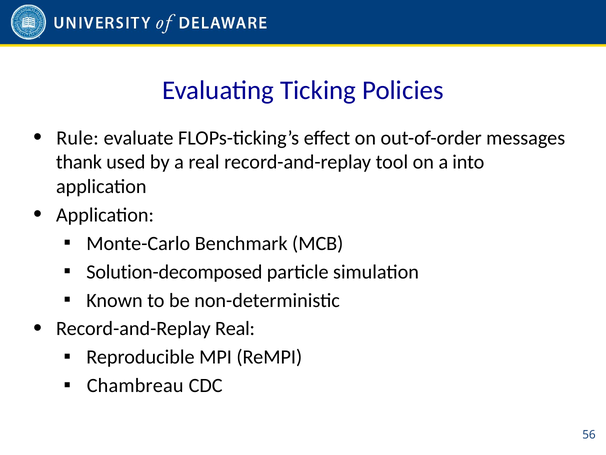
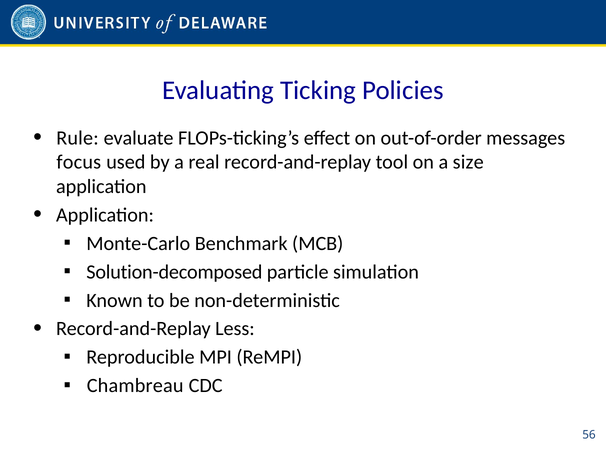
thank: thank -> focus (79, 162)
into: into -> size (468, 162)
Record-and-Replay Real: Real -> Less (235, 328)
